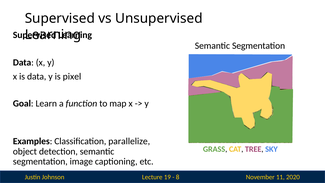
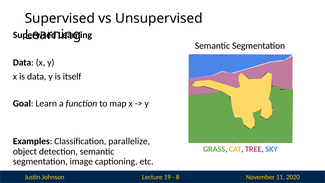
pixel: pixel -> itself (72, 76)
